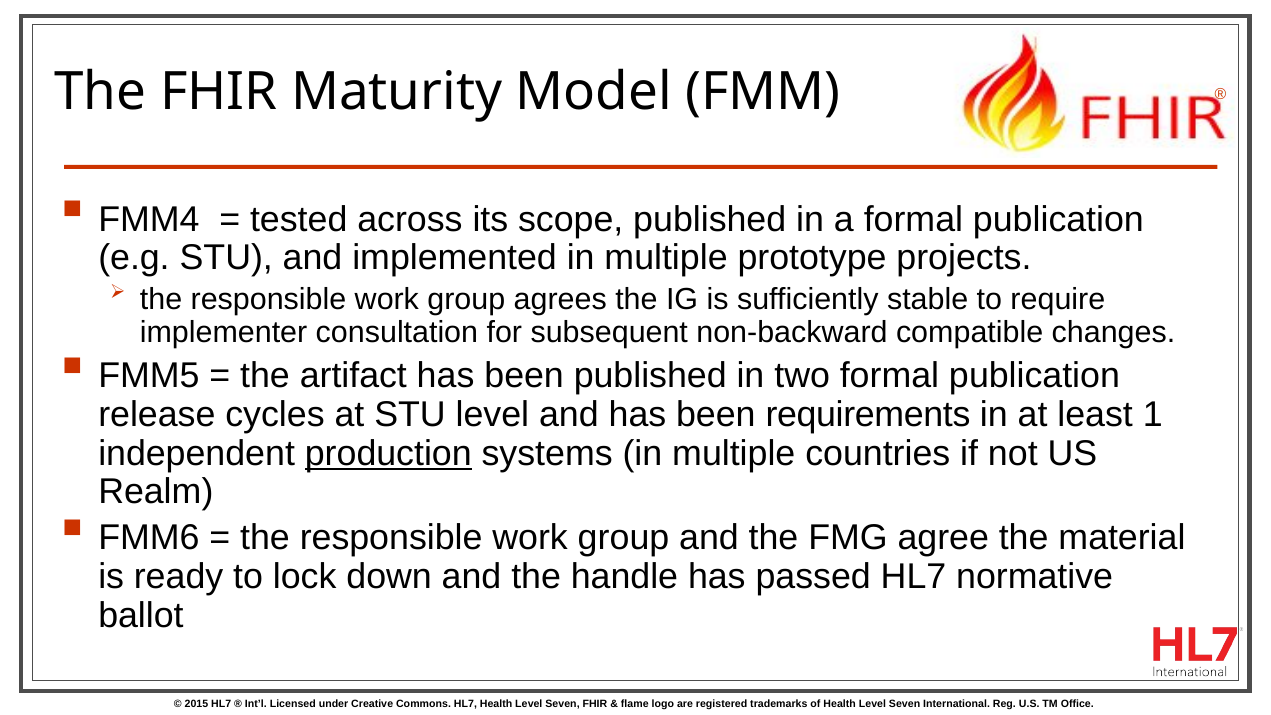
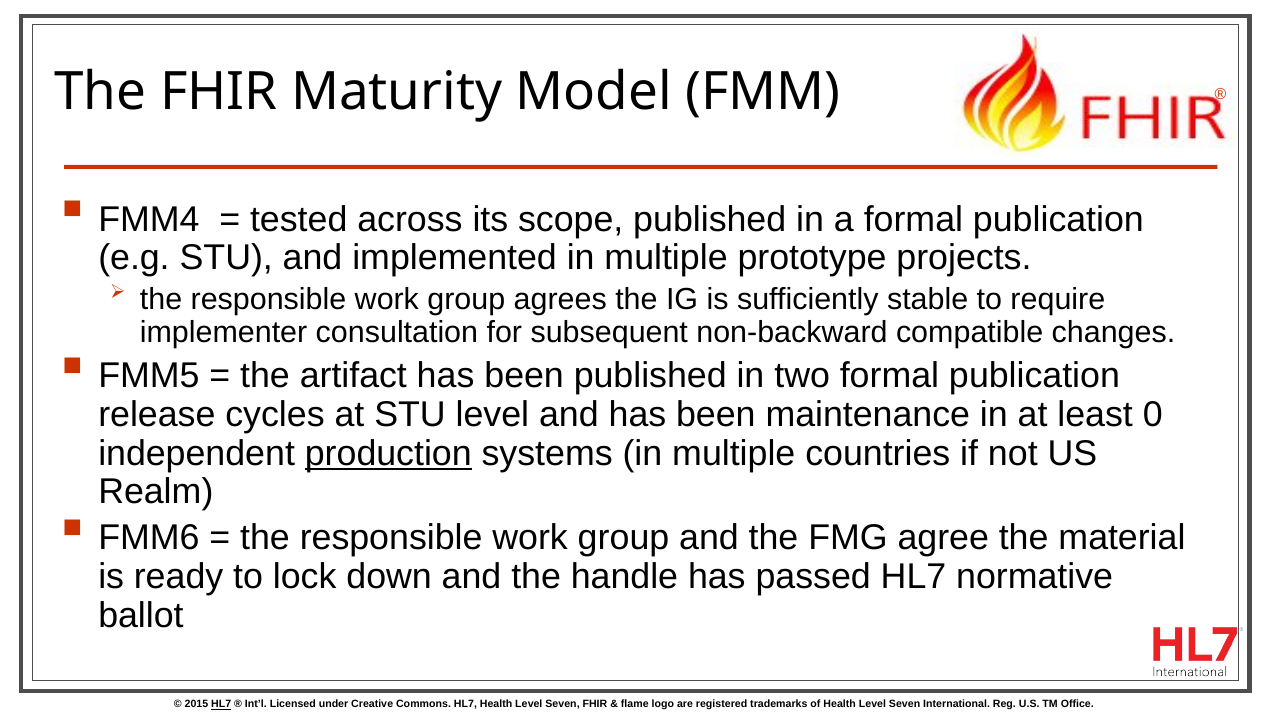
requirements: requirements -> maintenance (868, 415)
1: 1 -> 0 (1153, 415)
HL7 underline: none -> present (221, 704)
